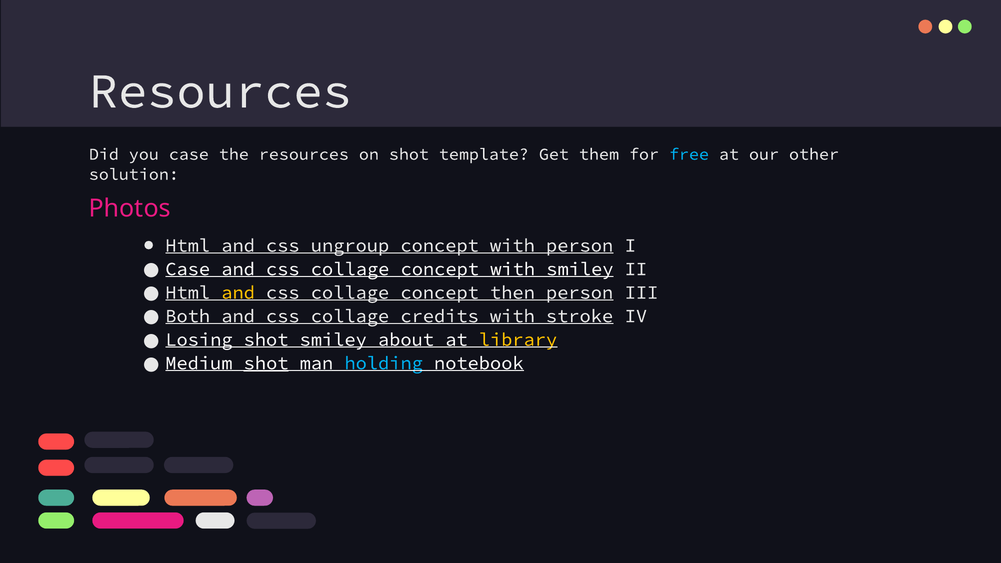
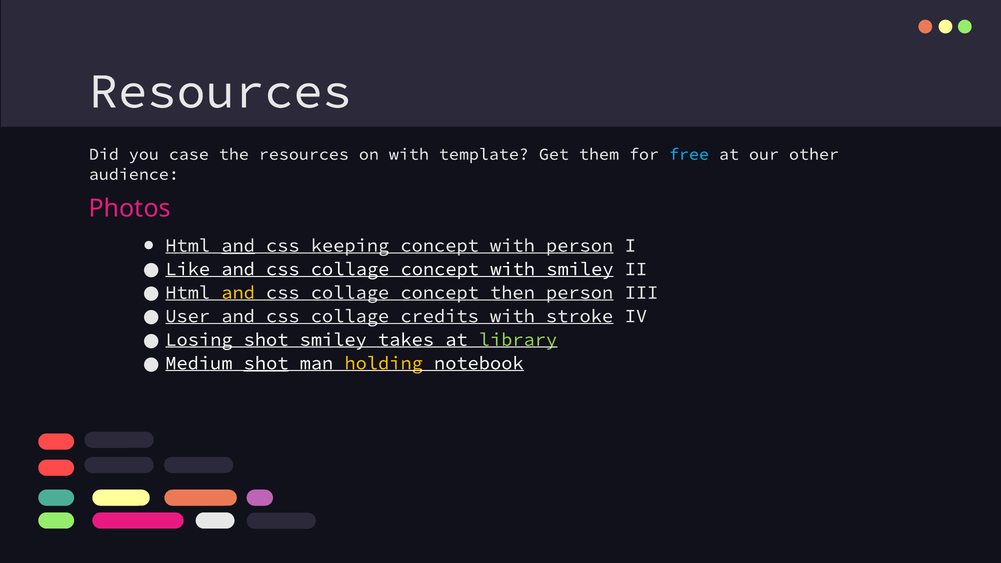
on shot: shot -> with (409, 154)
solution: solution -> audience (134, 174)
and underline: none -> present (238, 246)
ungroup: ungroup -> keeping (350, 246)
Case: Case -> Like (188, 269)
Both: Both -> User (188, 316)
about: about -> takes (406, 340)
library colour: yellow -> light green (518, 340)
holding colour: light blue -> yellow (384, 363)
